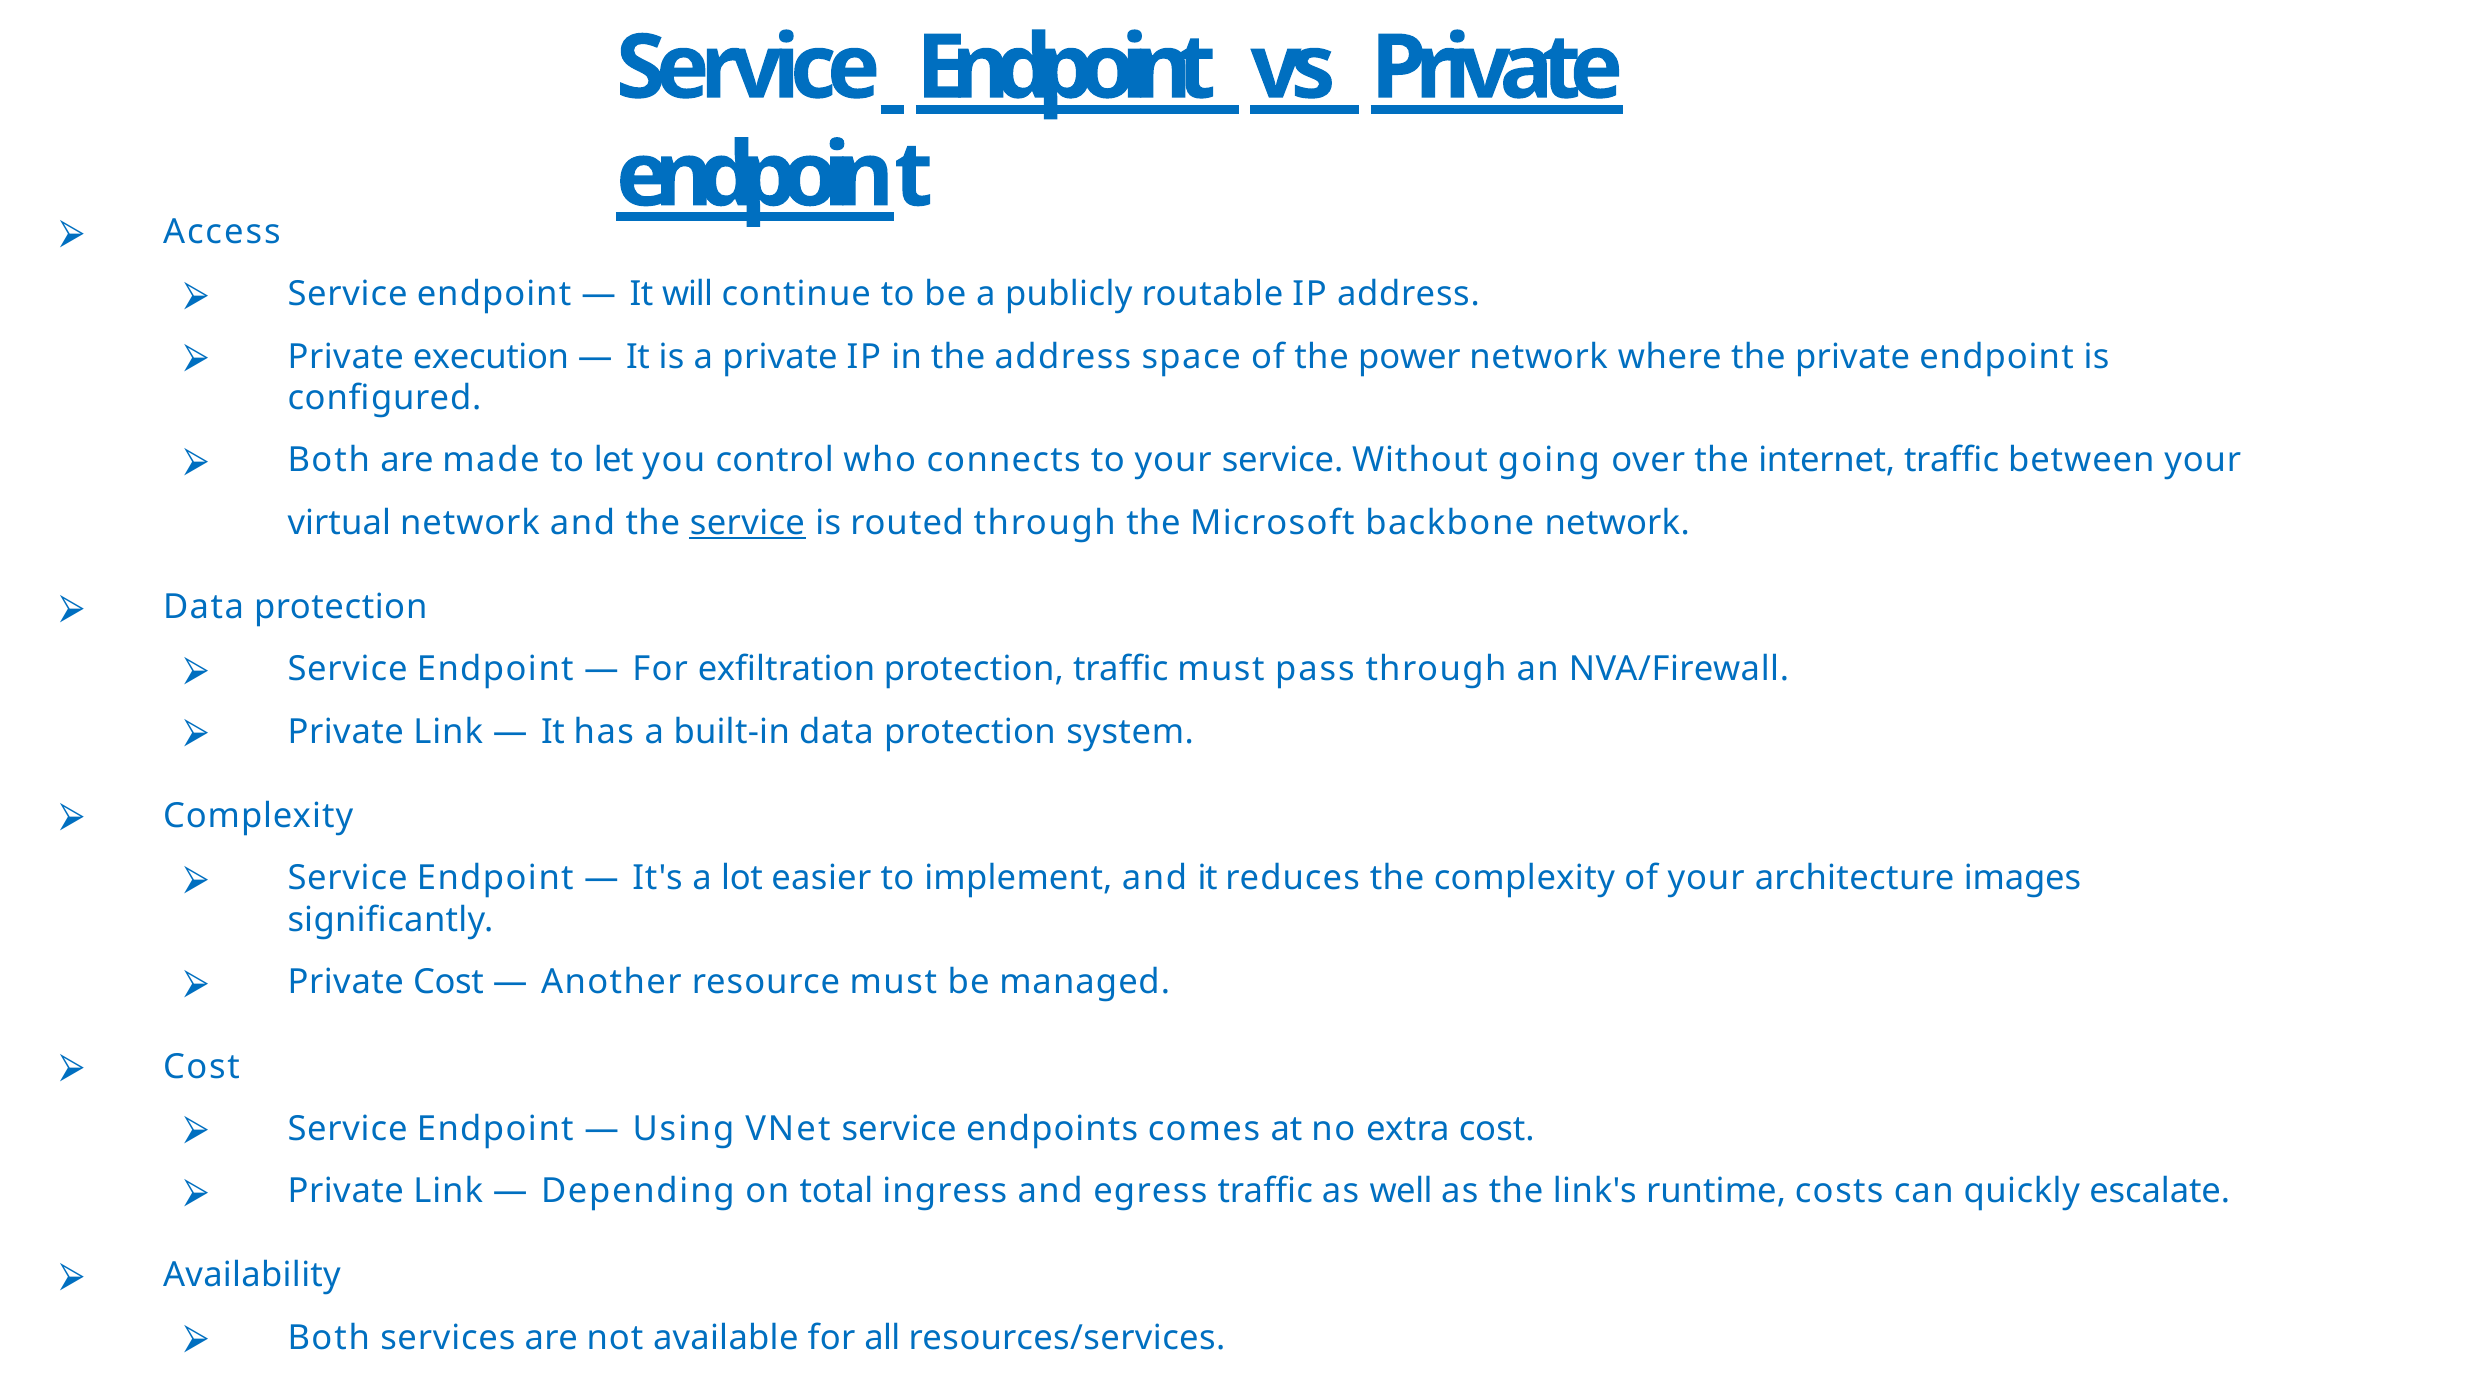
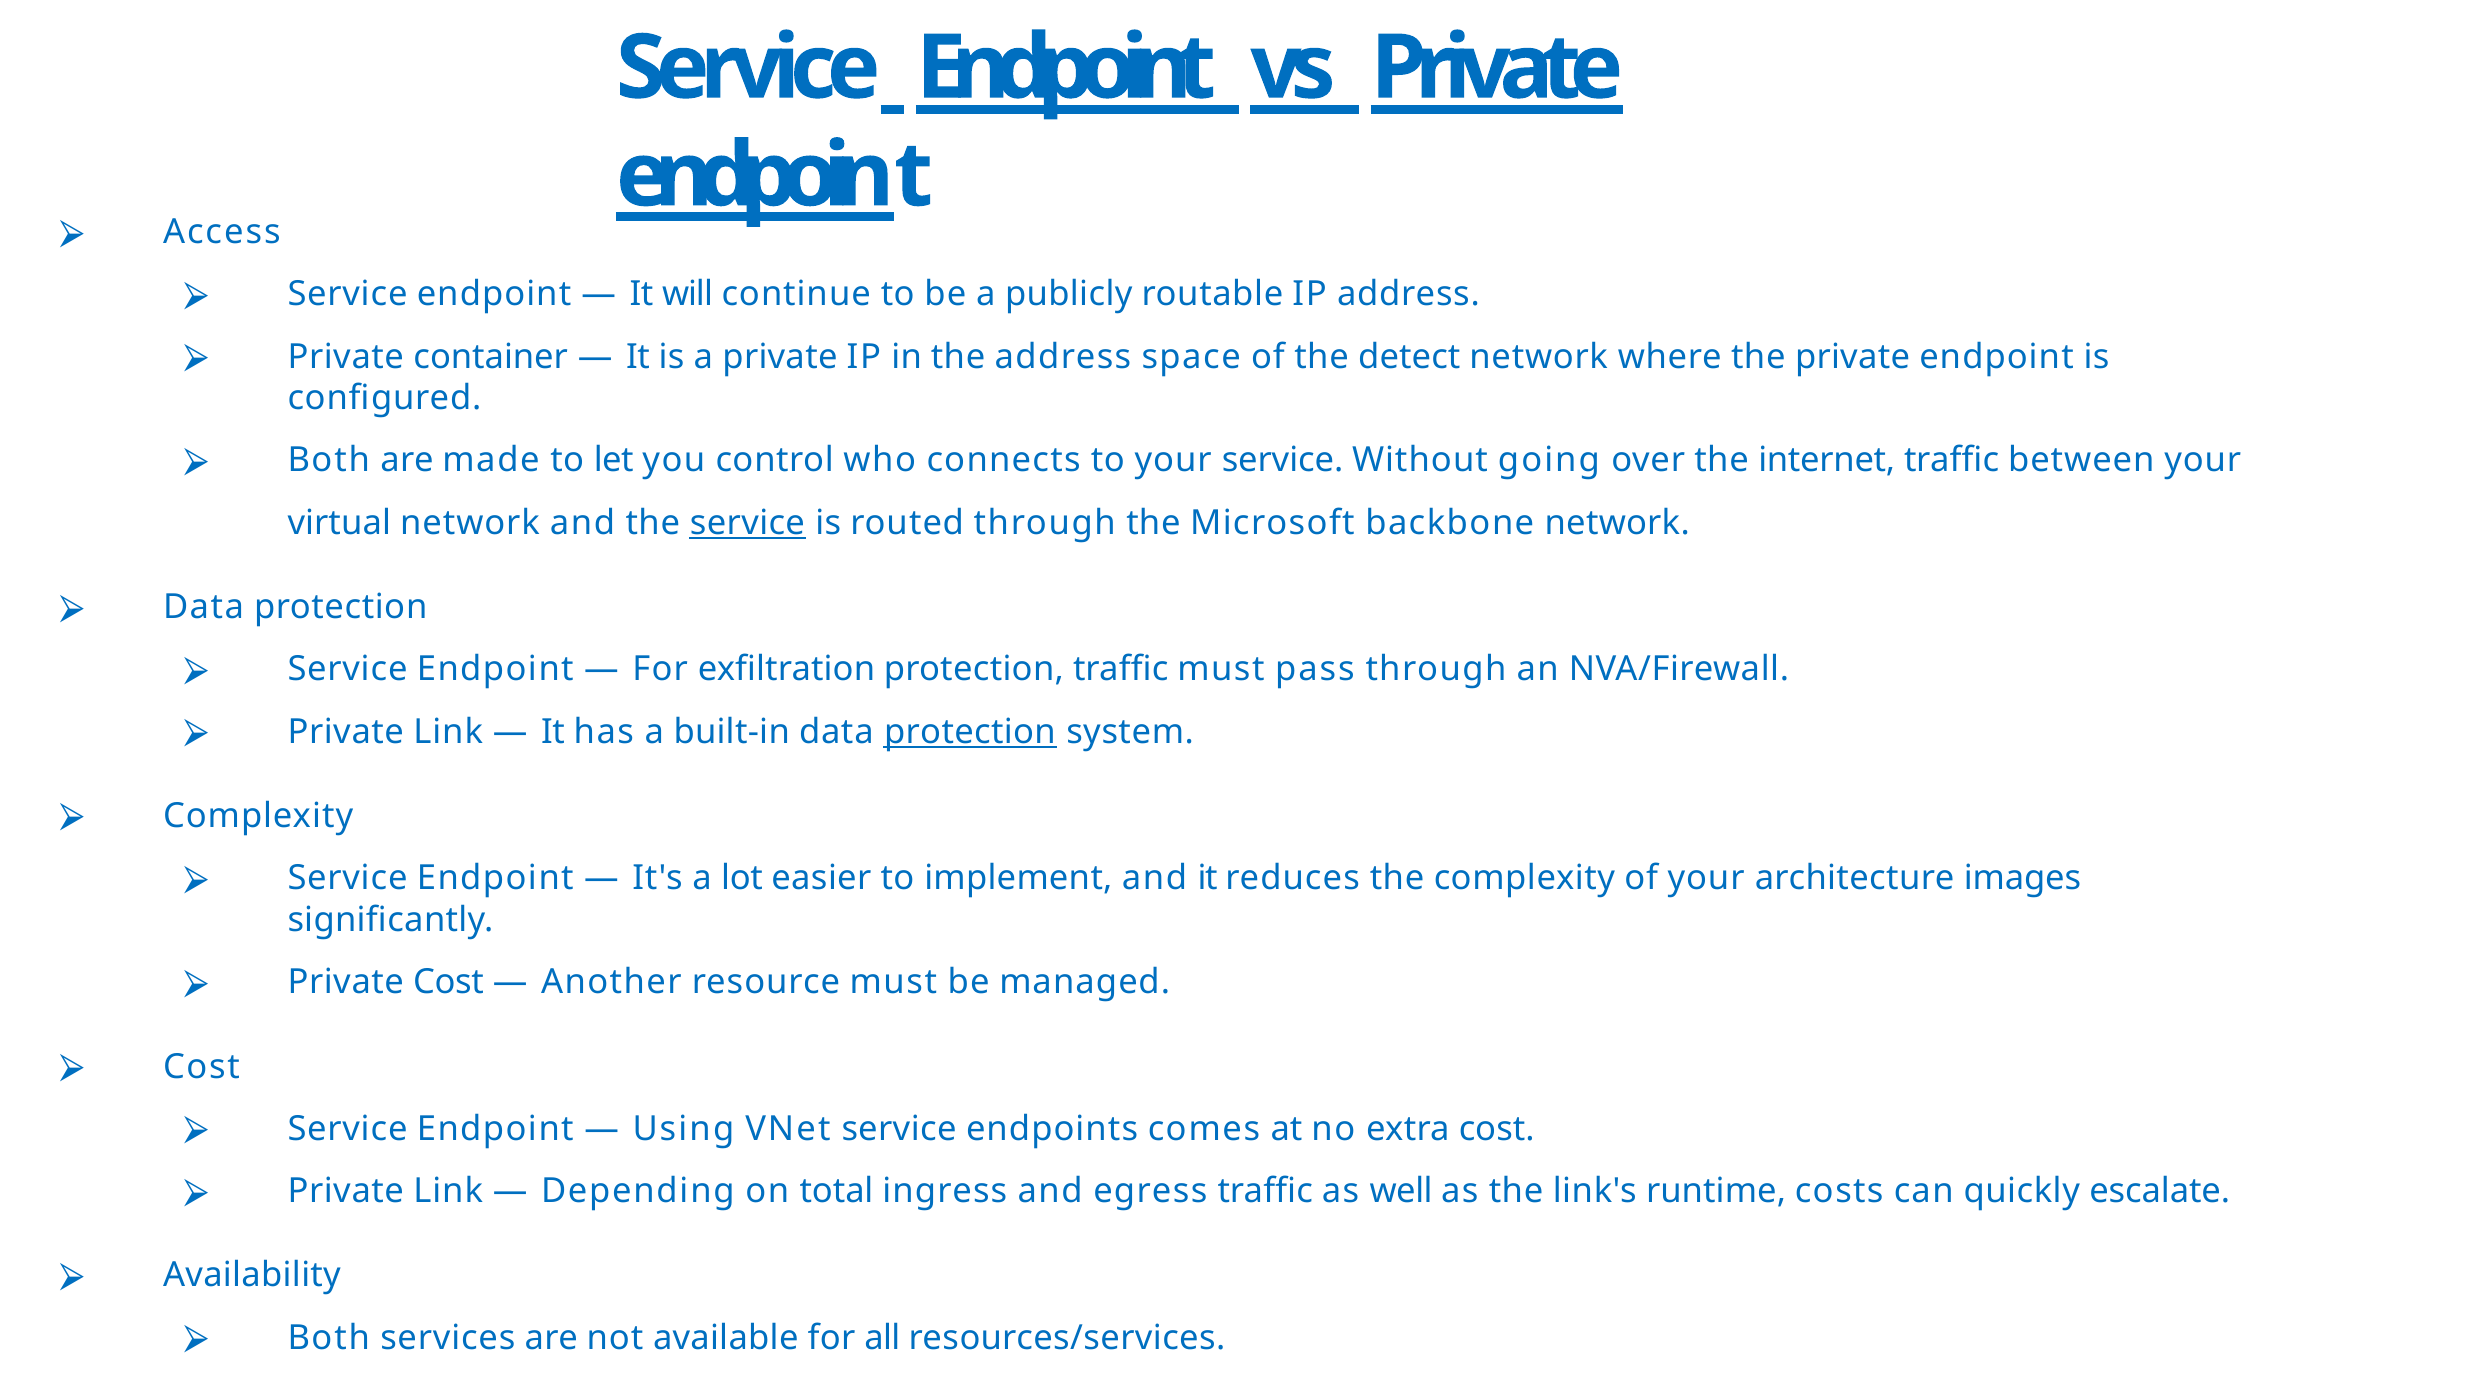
execution: execution -> container (491, 357)
power: power -> detect (1409, 357)
protection underline: none -> present (970, 732)
